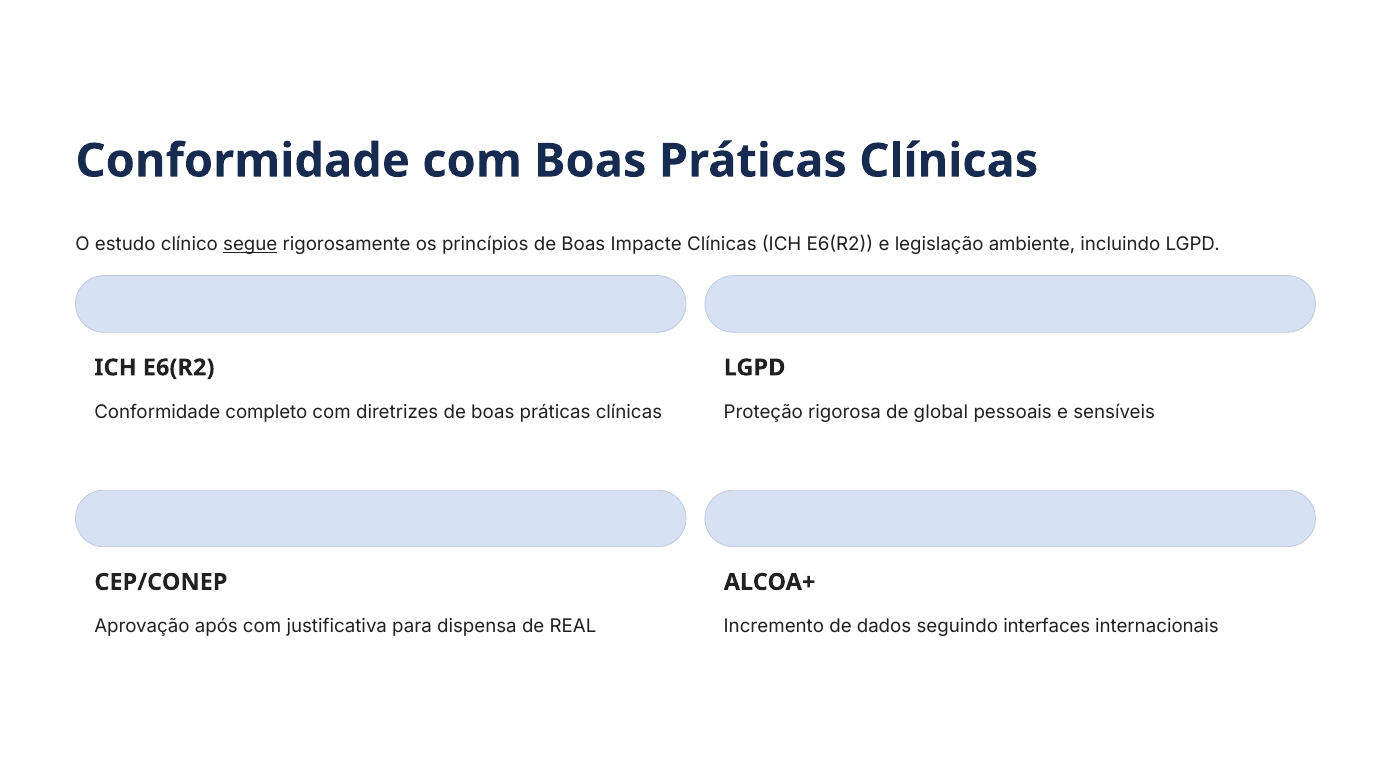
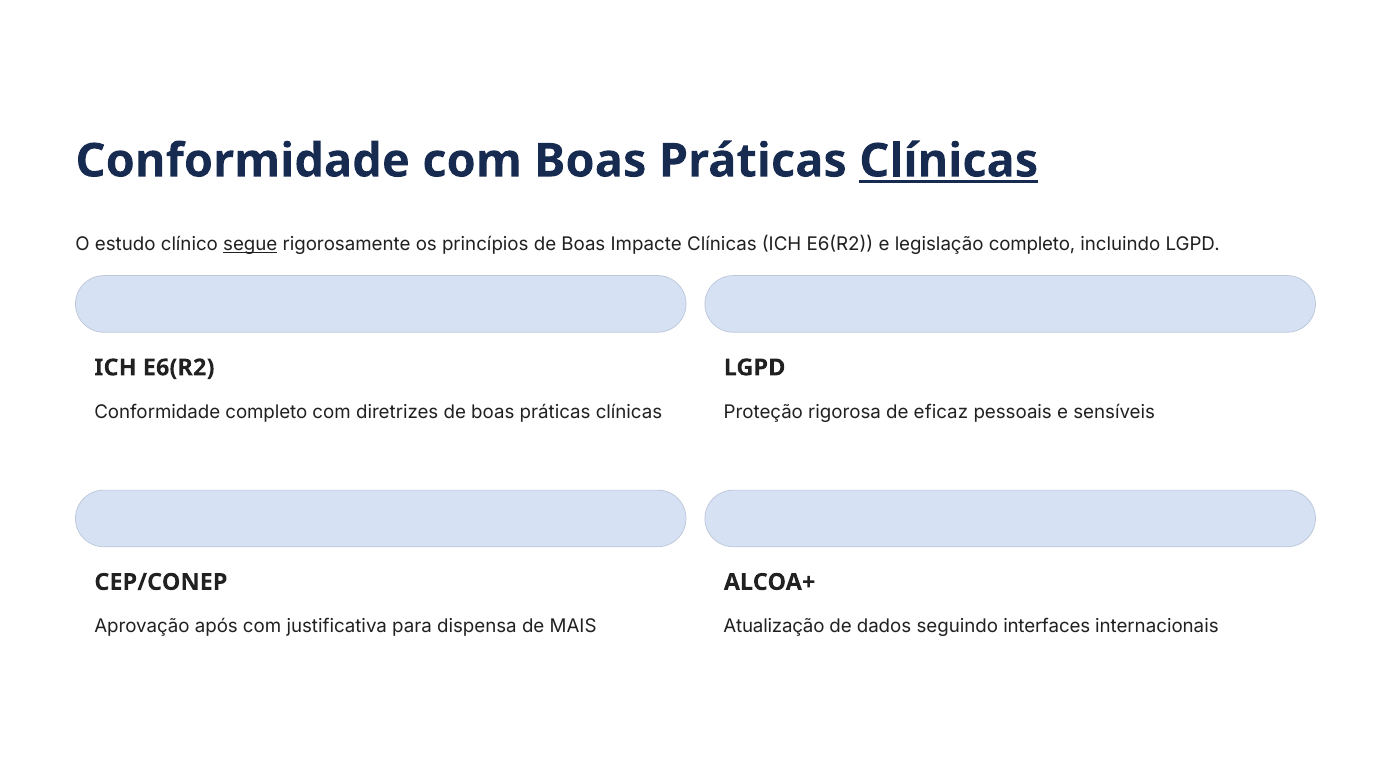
Clínicas underline: none -> present (949, 161)
legislação ambiente: ambiente -> completo (1032, 244)
global: global -> eficaz (941, 412)
REAL: REAL -> MAIS (573, 626)
Incremento: Incremento -> Atualização (774, 626)
